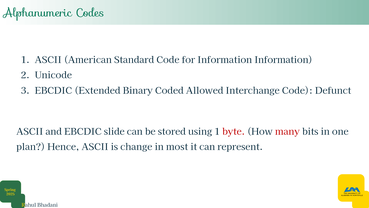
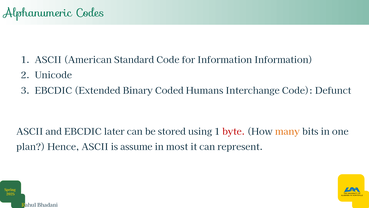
Allowed: Allowed -> Humans (205, 91)
slide: slide -> later (114, 131)
many colour: red -> orange (287, 131)
change: change -> assume (136, 147)
